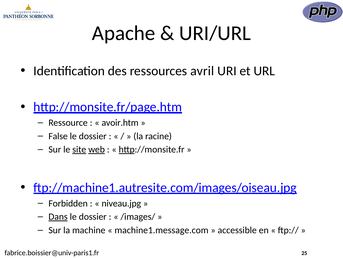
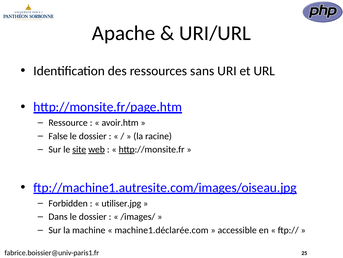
avril: avril -> sans (202, 71)
niveau.jpg: niveau.jpg -> utiliser.jpg (121, 203)
Dans underline: present -> none (58, 216)
machine1.message.com: machine1.message.com -> machine1.déclarée.com (162, 229)
